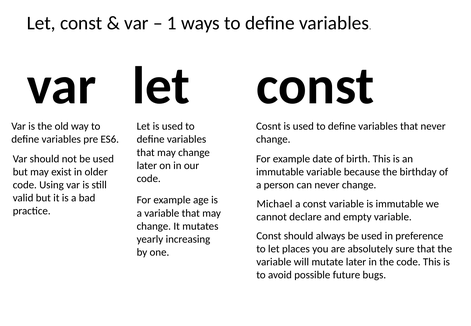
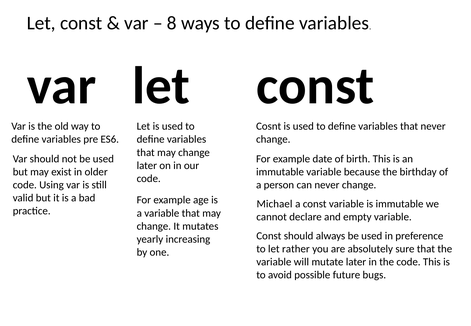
1: 1 -> 8 (172, 23)
places: places -> rather (296, 249)
